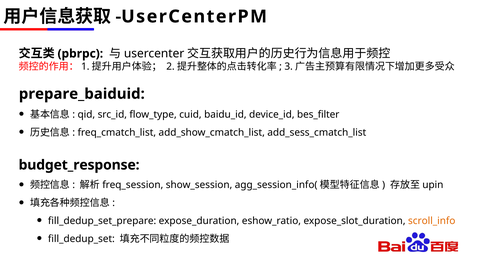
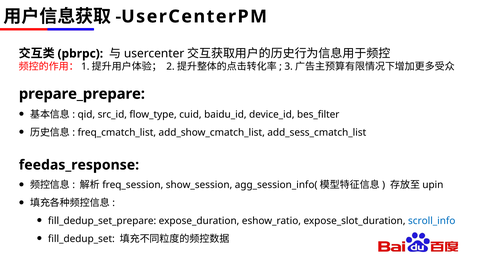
prepare_baiduid: prepare_baiduid -> prepare_prepare (82, 94)
budget_response: budget_response -> feedas_response (79, 165)
scroll_info colour: orange -> blue (432, 221)
